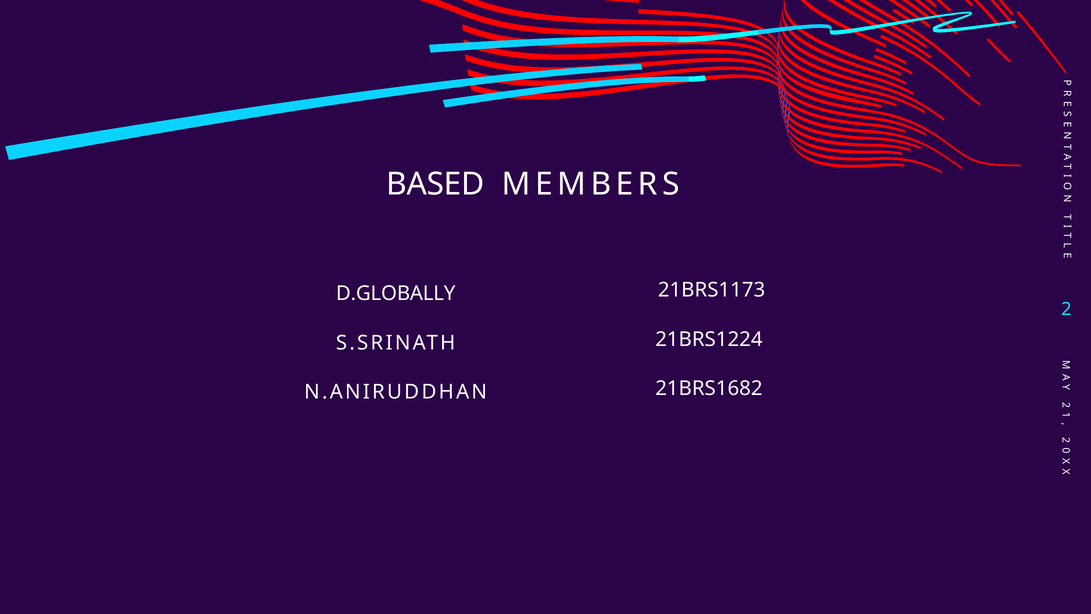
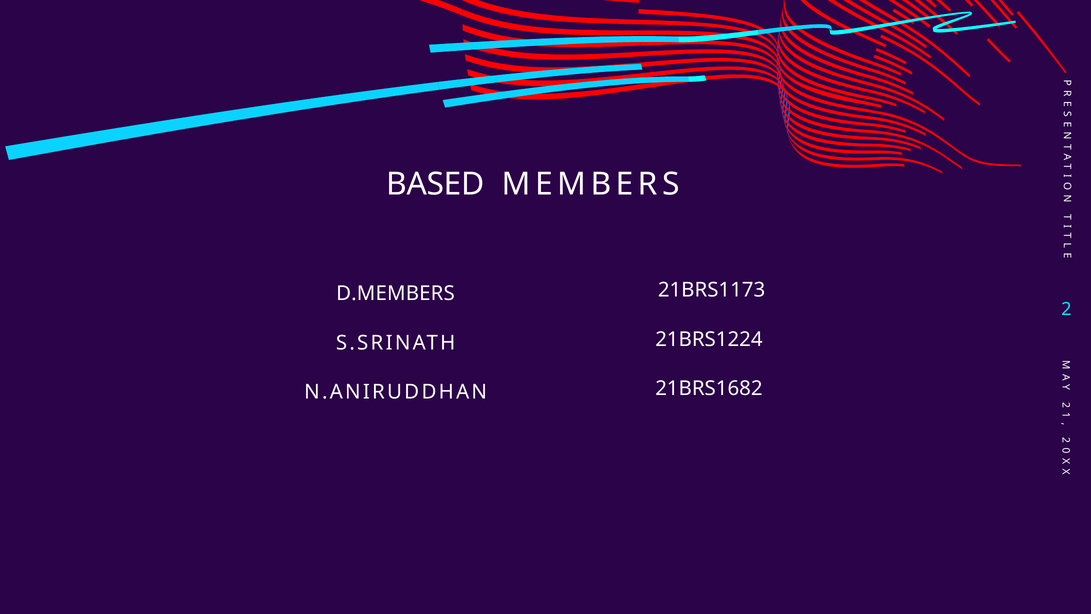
D.GLOBALLY: D.GLOBALLY -> D.MEMBERS (395, 293)
